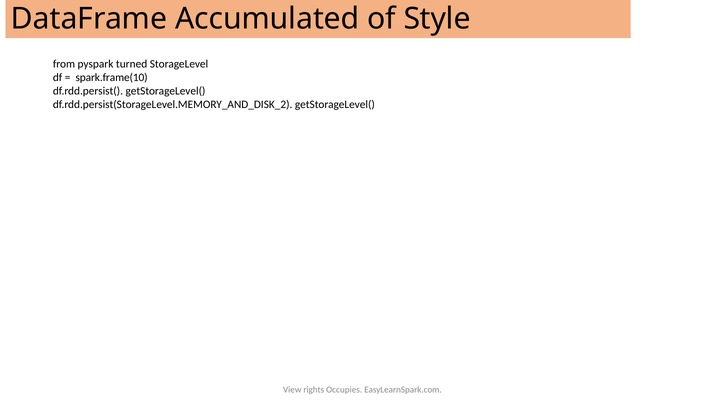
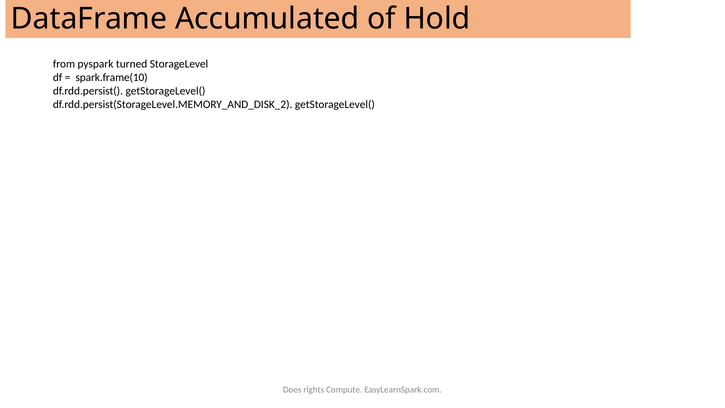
Style: Style -> Hold (437, 19)
View: View -> Does (292, 389)
Occupies: Occupies -> Compute (344, 389)
